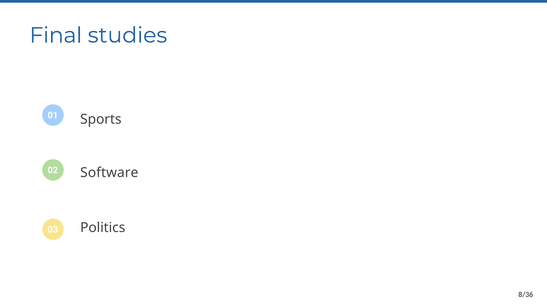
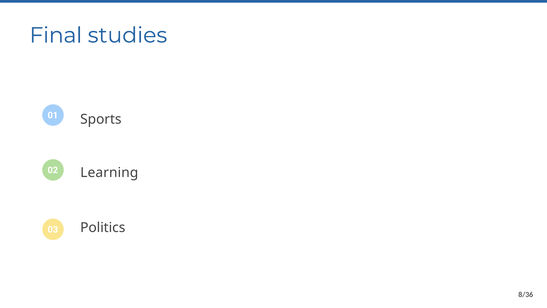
Software: Software -> Learning (109, 173)
